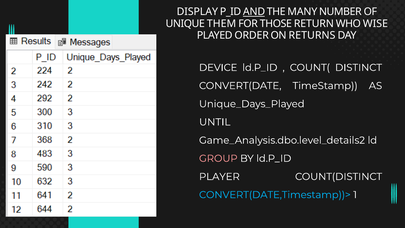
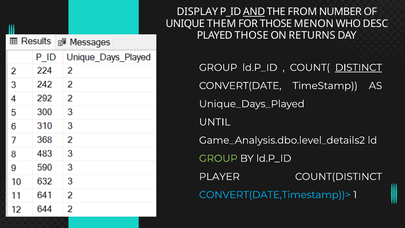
MANY: MANY -> FROM (302, 12)
RETURN: RETURN -> MENON (314, 24)
WISE: WISE -> DESC (375, 24)
PLAYED ORDER: ORDER -> THOSE (252, 35)
DEVICE: DEVICE -> GROUP (218, 68)
DISTINCT underline: none -> present (359, 68)
GROUP colour: pink -> light green (218, 158)
